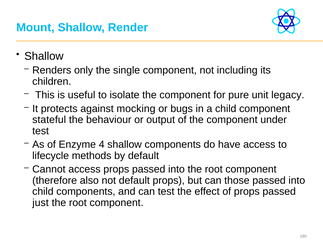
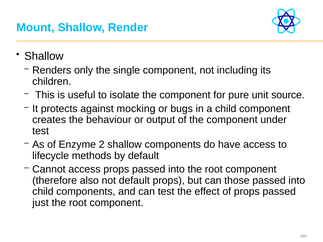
legacy: legacy -> source (288, 95)
stateful: stateful -> creates (49, 120)
4: 4 -> 2 (102, 145)
